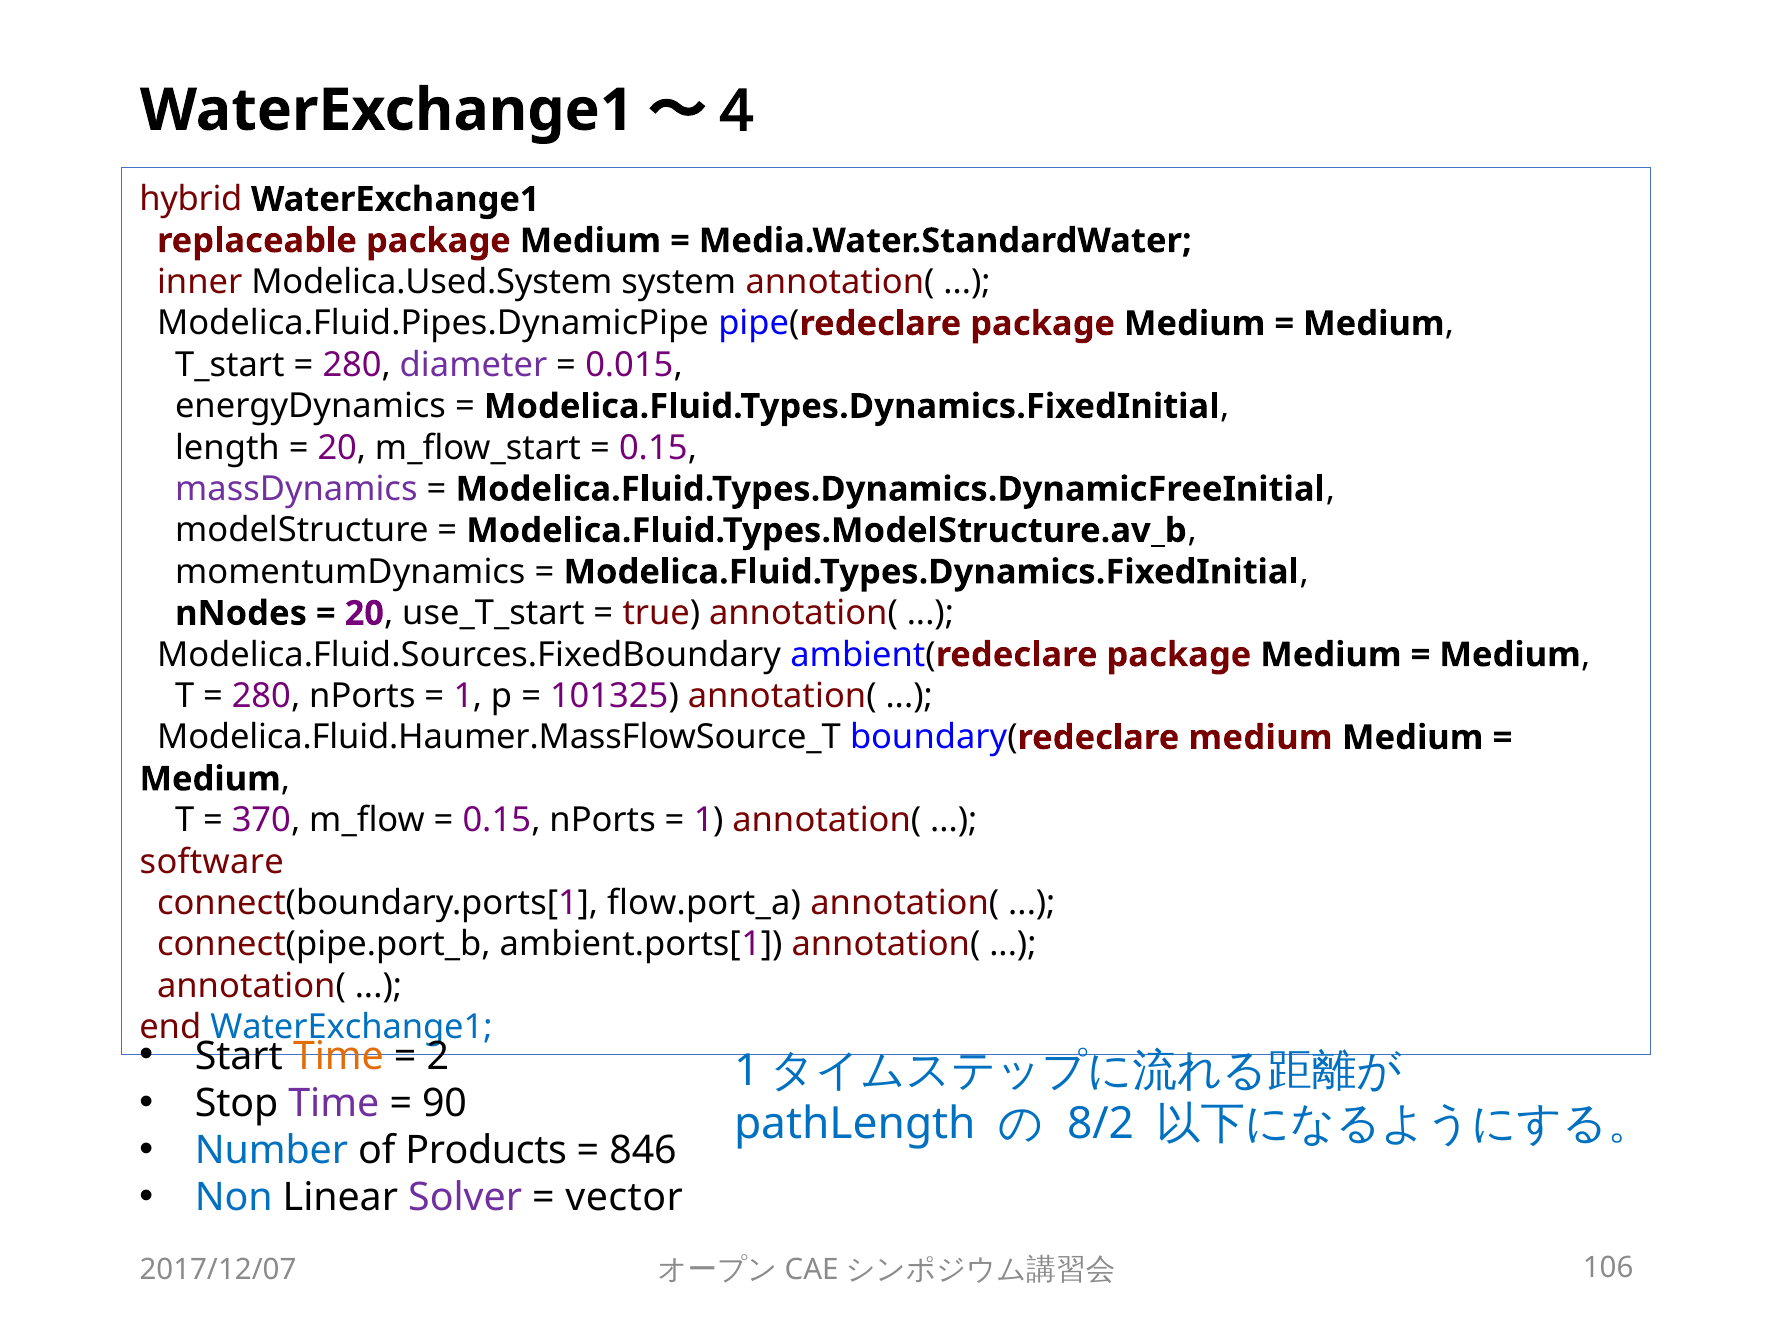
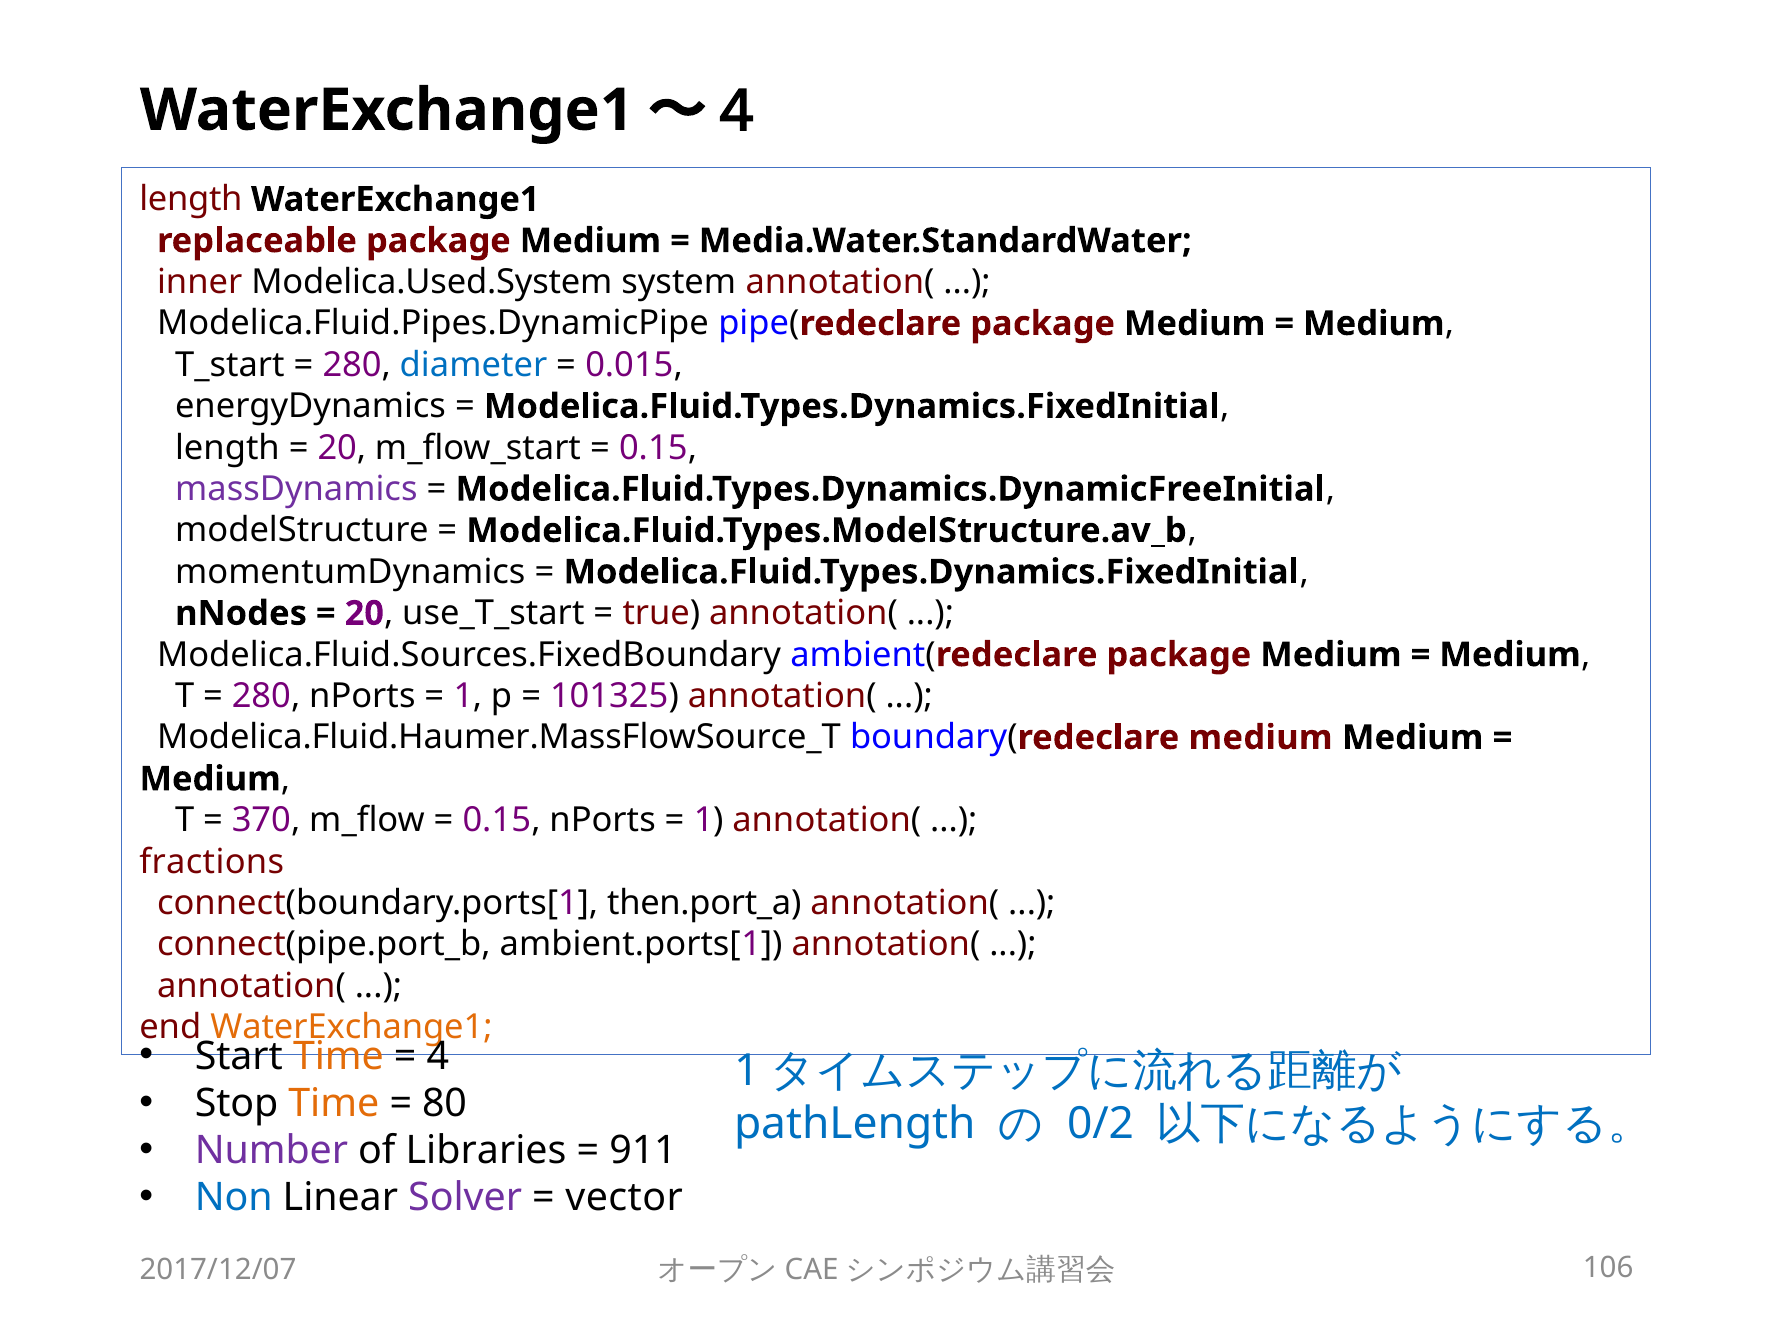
hybrid: hybrid -> length (191, 199)
diameter colour: purple -> blue (474, 365)
software: software -> fractions (212, 862)
flow.port_a: flow.port_a -> then.port_a (704, 903)
WaterExchange1 colour: blue -> orange (351, 1027)
2: 2 -> 4 (438, 1056)
Time colour: purple -> orange (334, 1103)
90: 90 -> 80 (445, 1103)
8/2: 8/2 -> 0/2 (1101, 1123)
Number colour: blue -> purple (271, 1150)
Products: Products -> Libraries (486, 1150)
846: 846 -> 911 (643, 1150)
